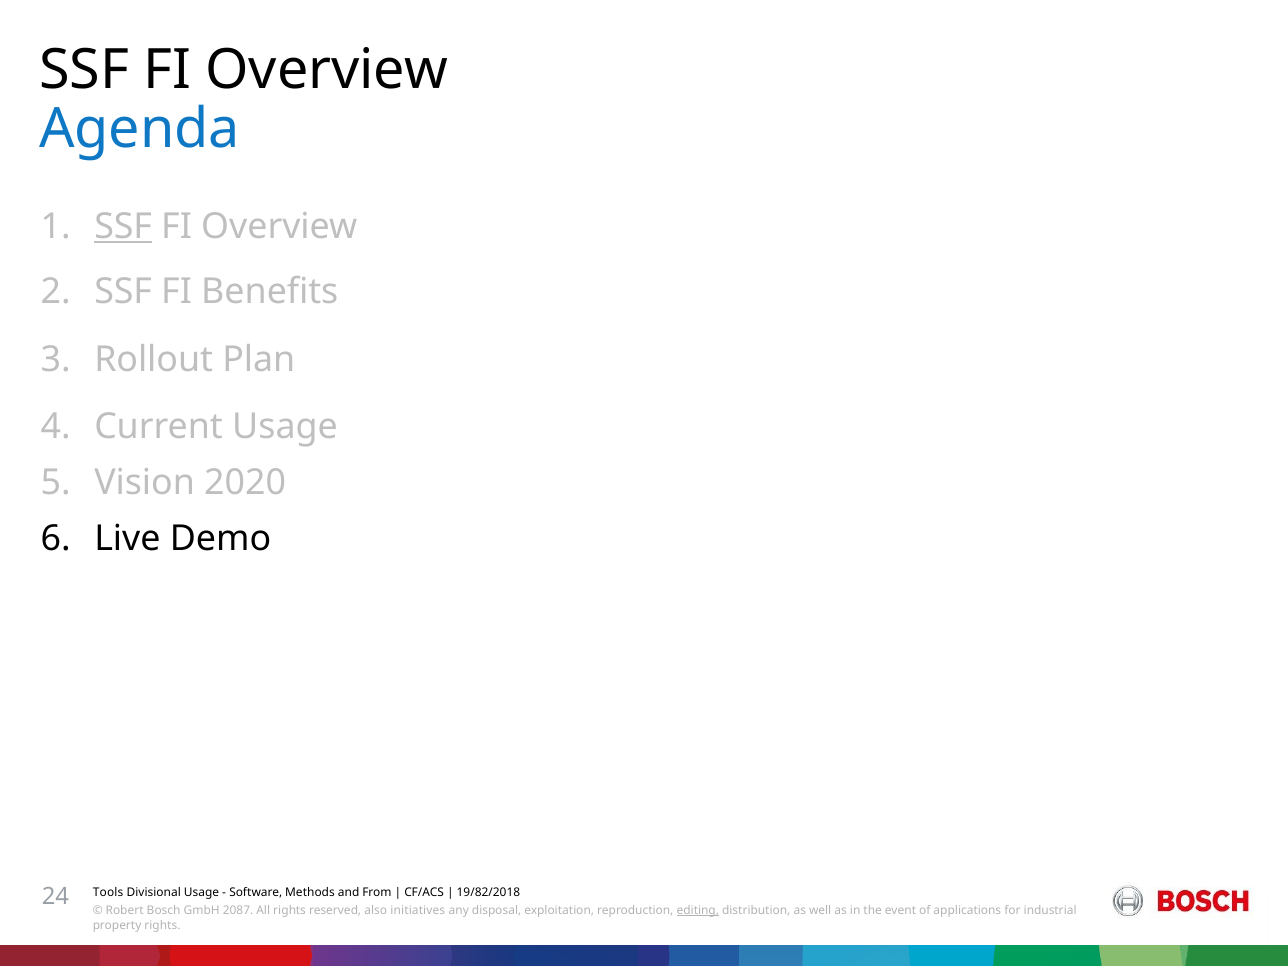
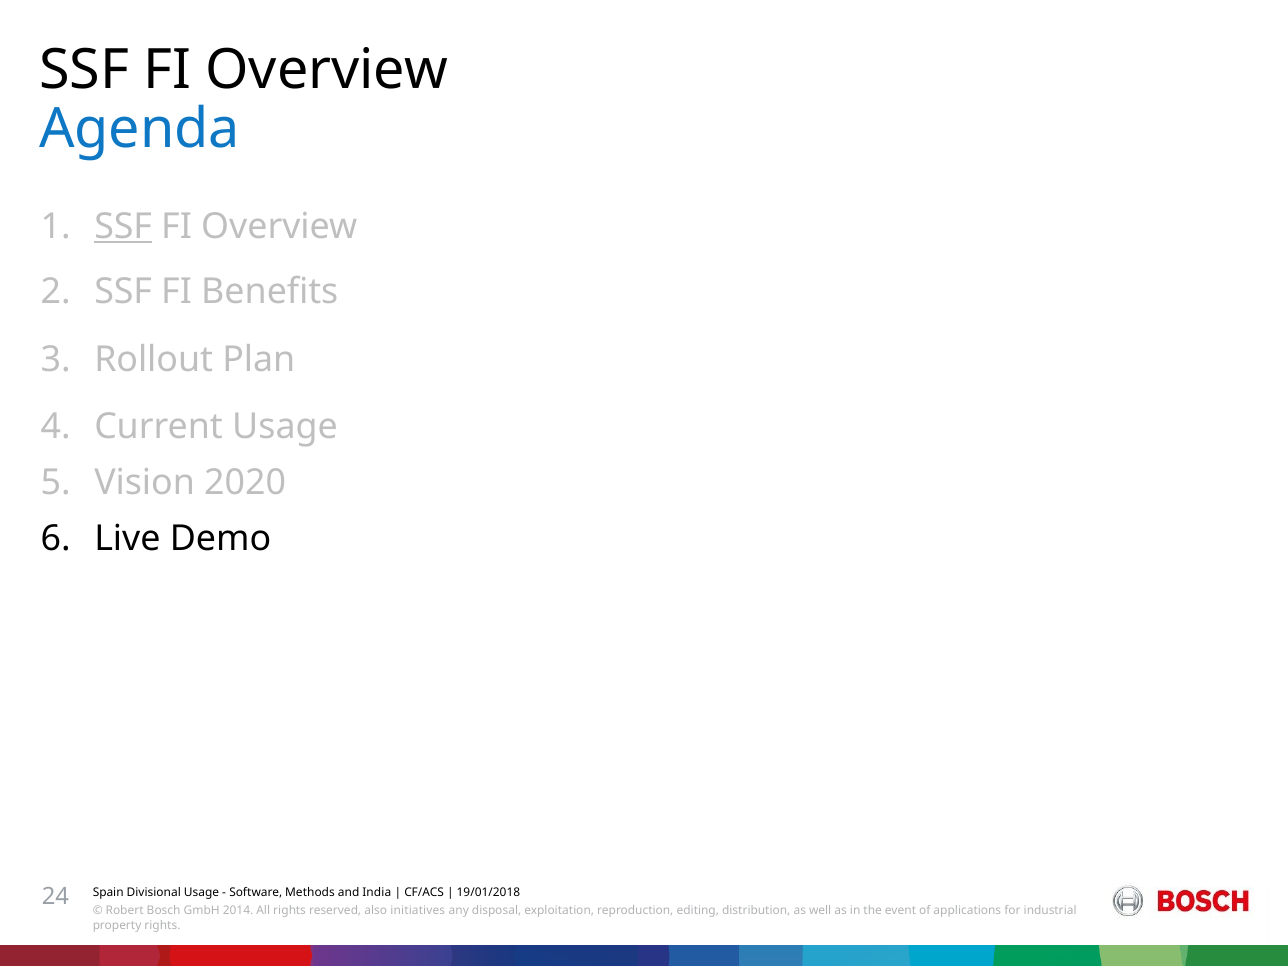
Tools: Tools -> Spain (108, 892)
From: From -> India (377, 892)
19/82/2018: 19/82/2018 -> 19/01/2018 (488, 892)
2087: 2087 -> 2014 (238, 910)
editing underline: present -> none (698, 910)
